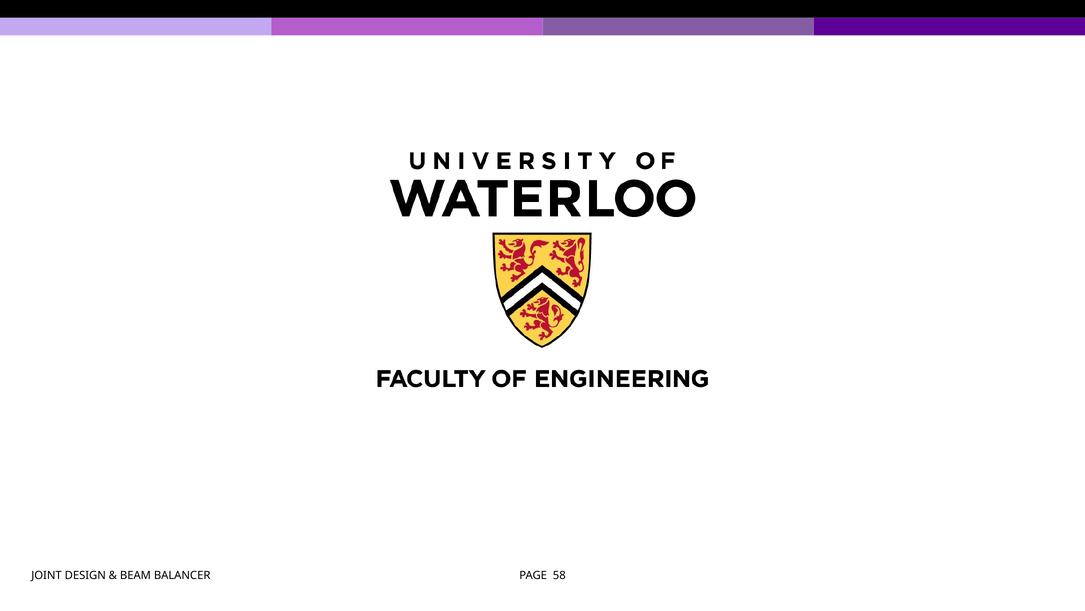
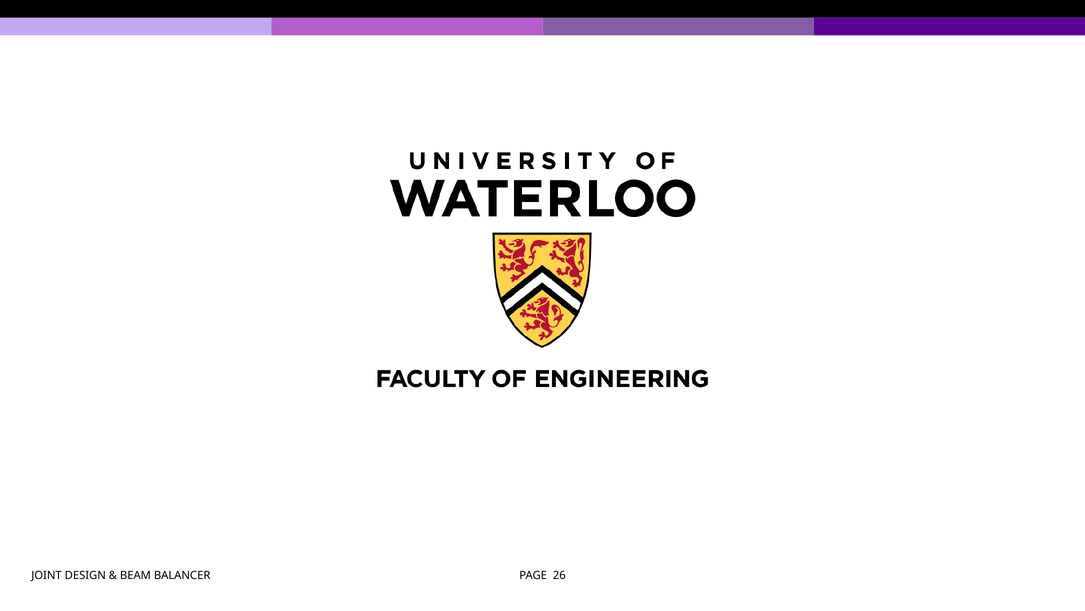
58: 58 -> 26 (559, 575)
